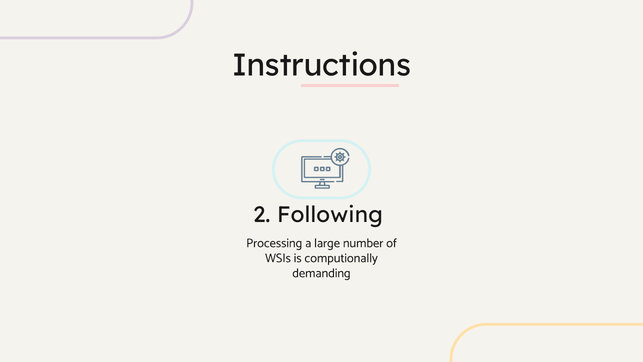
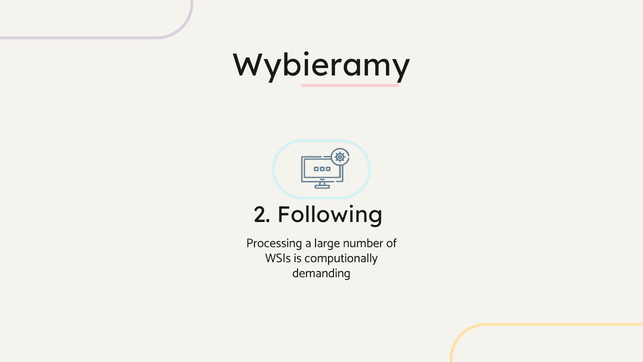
Instructions: Instructions -> Wybieramy (321, 65)
